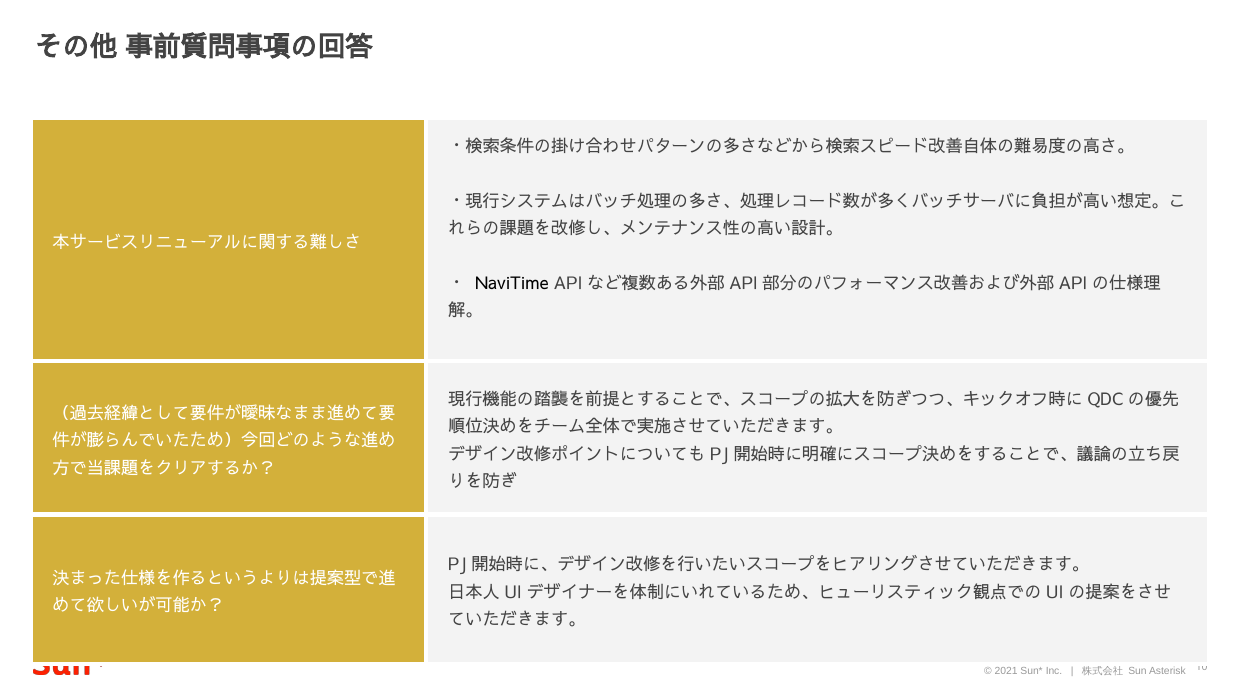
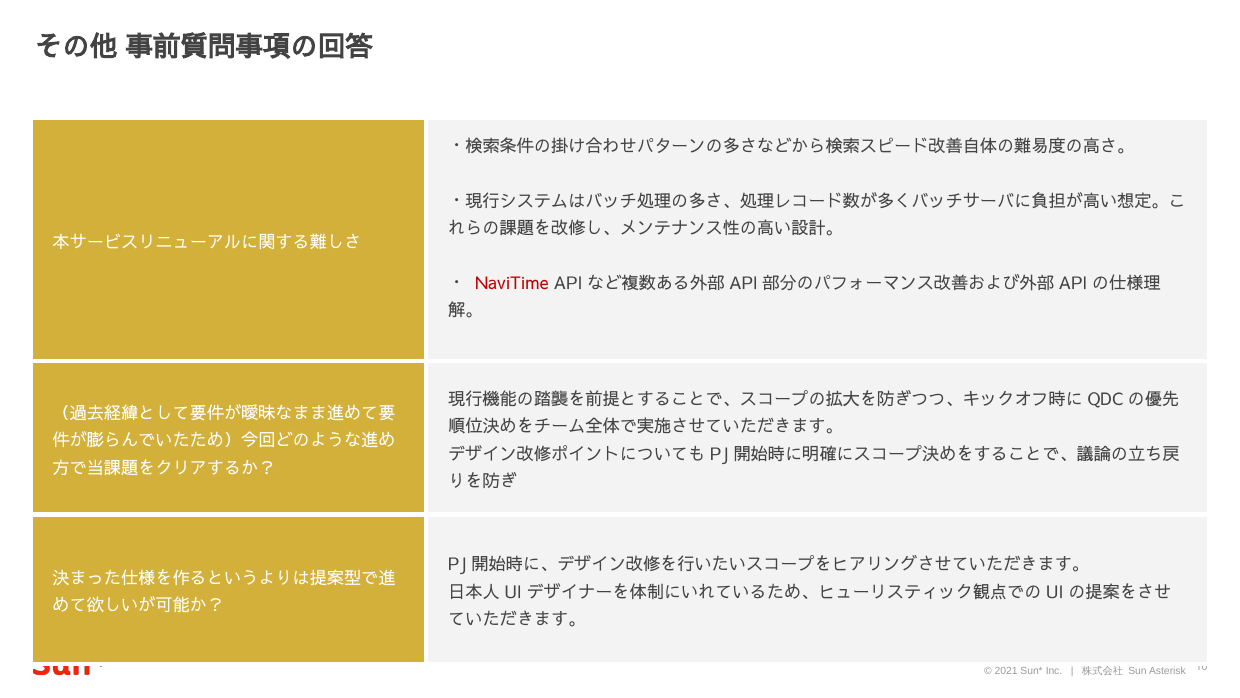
NaviTime colour: black -> red (512, 283)
